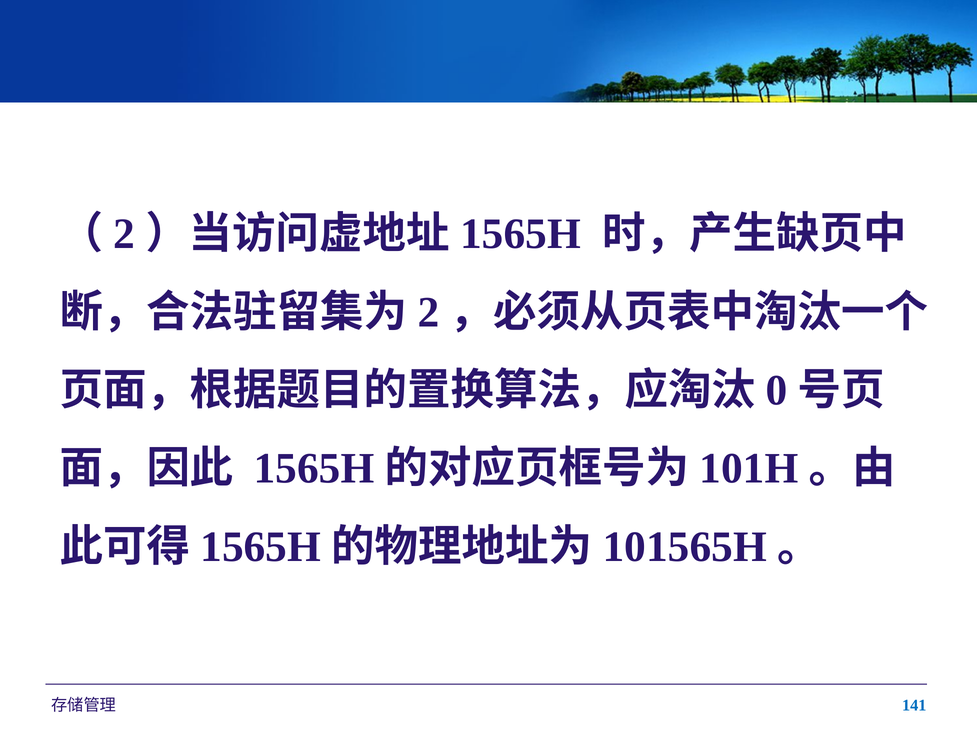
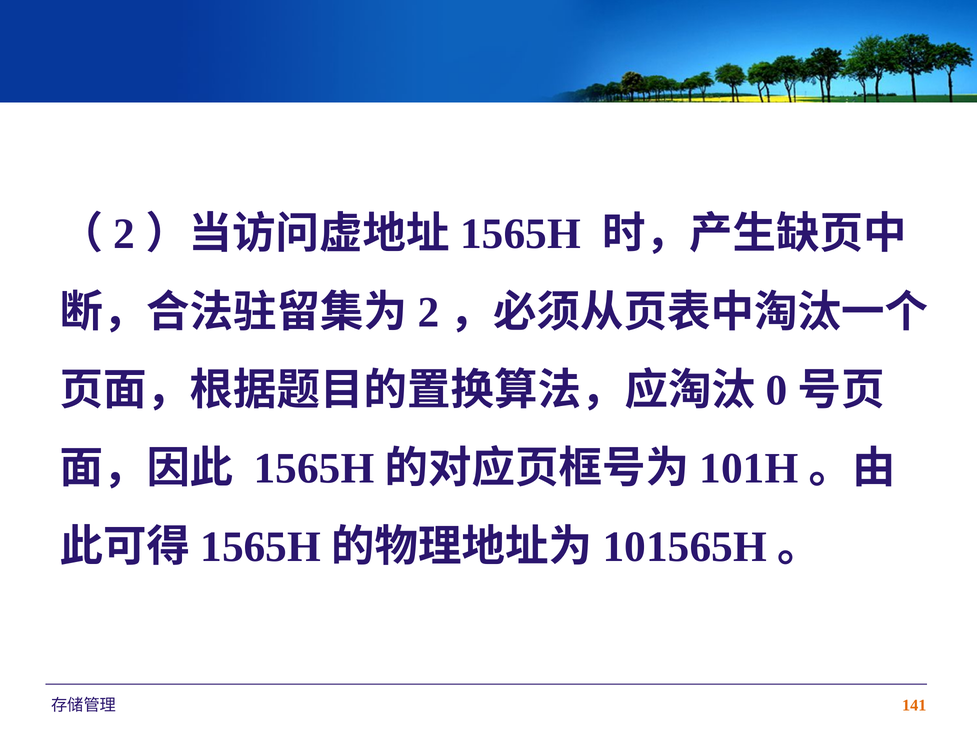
141 colour: blue -> orange (914, 705)
